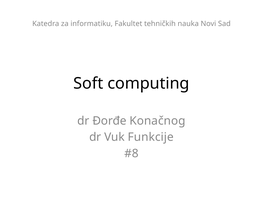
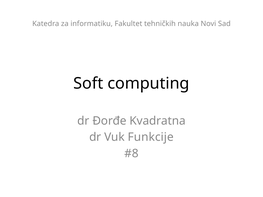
Konačnog: Konačnog -> Kvadratna (158, 121)
